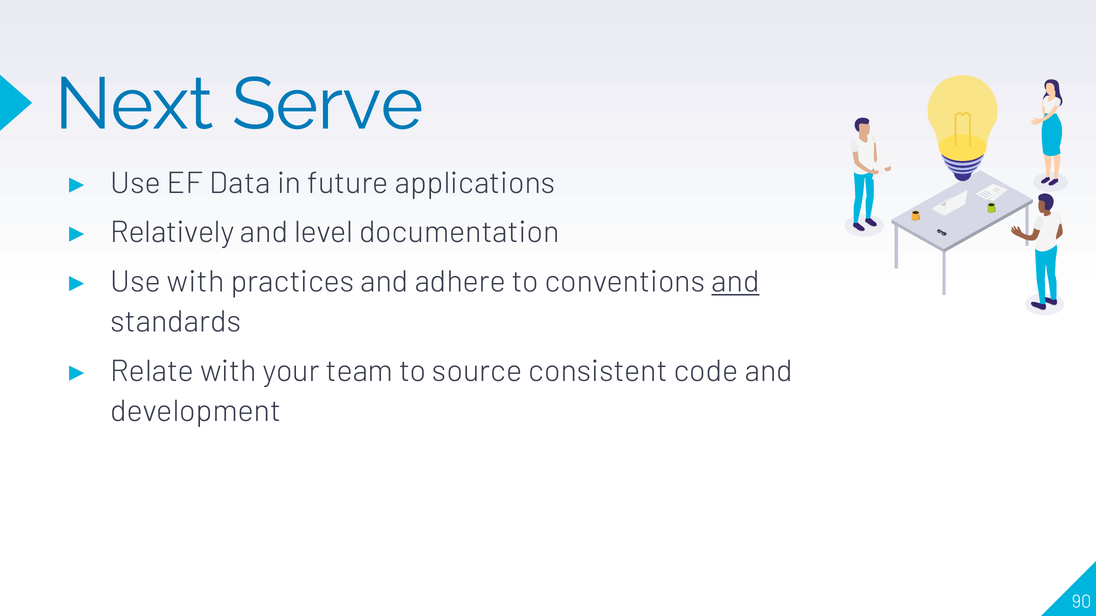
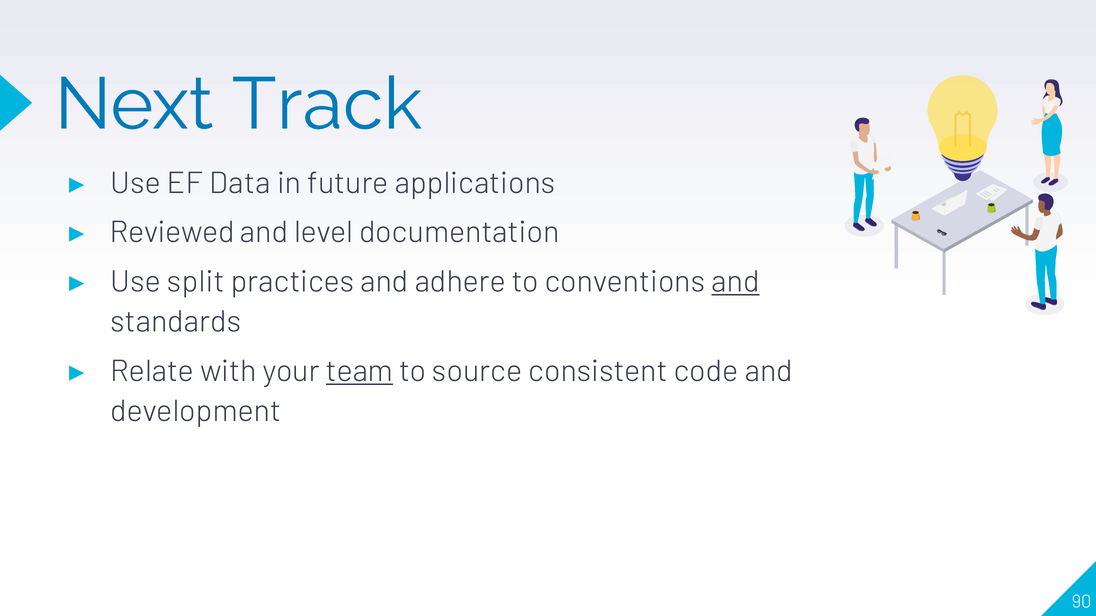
Serve: Serve -> Track (327, 105)
Relatively: Relatively -> Reviewed (172, 233)
Use with: with -> split (196, 282)
team underline: none -> present (359, 371)
